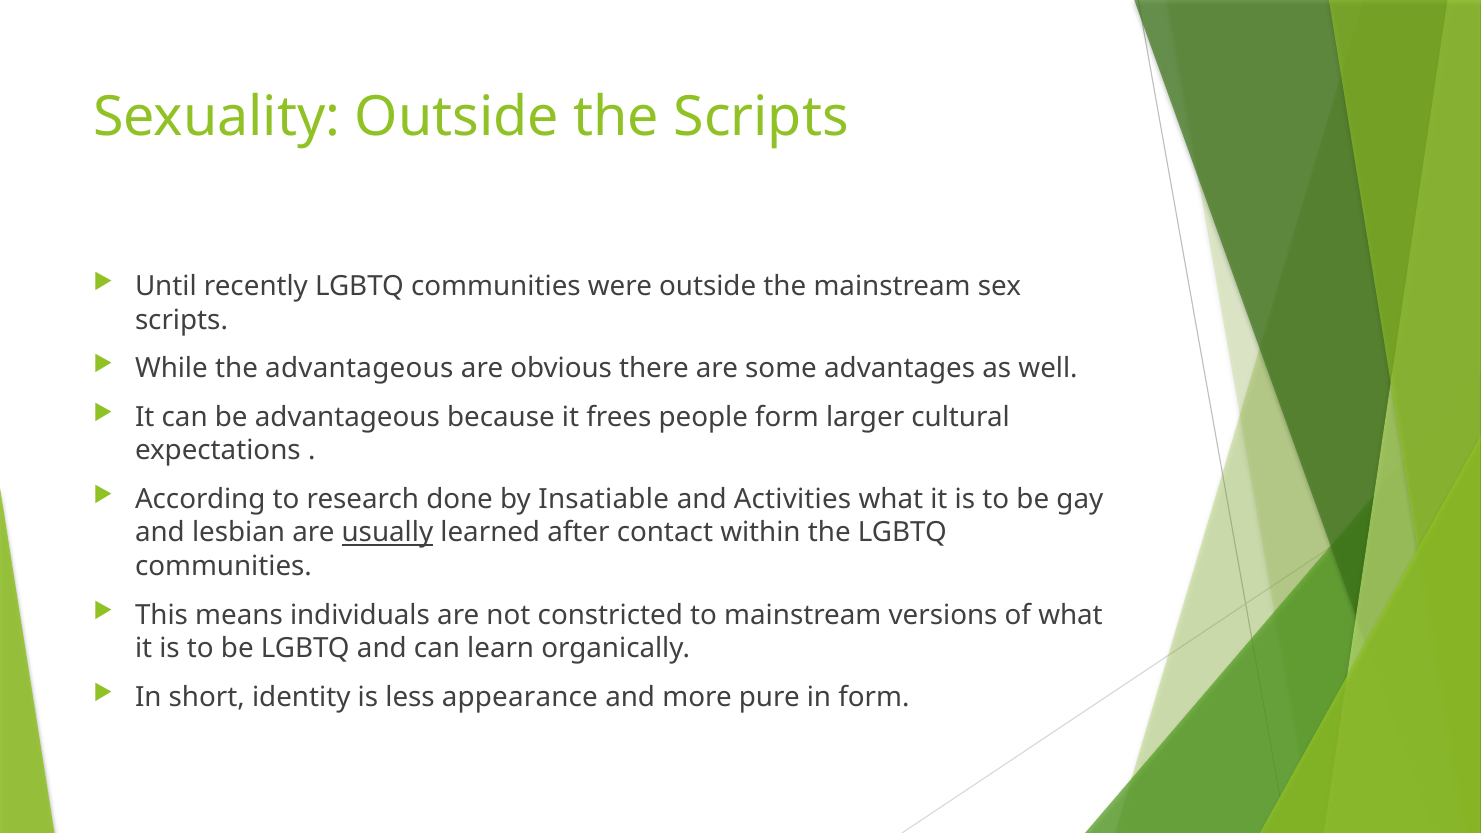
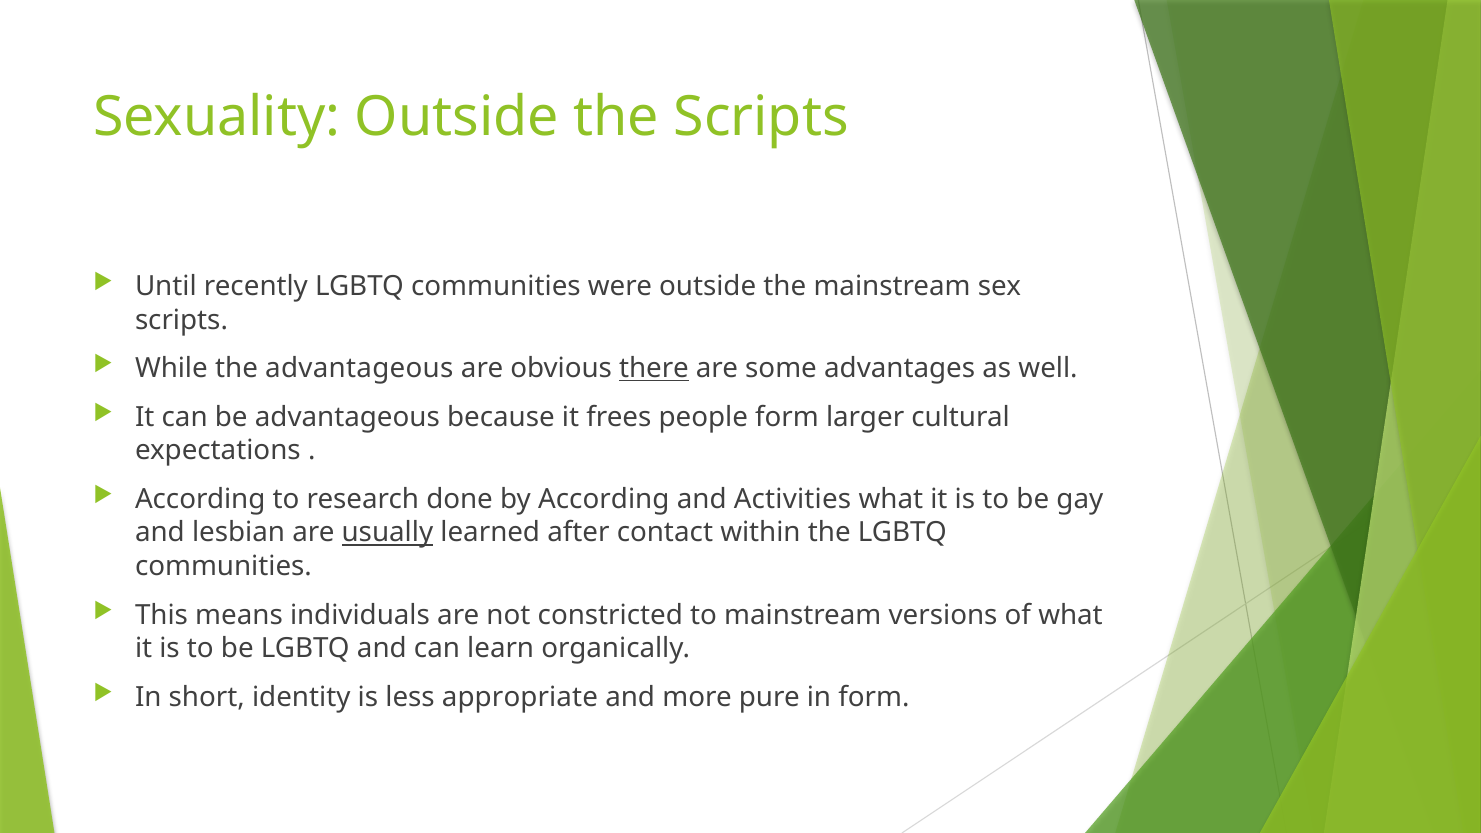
there underline: none -> present (654, 369)
by Insatiable: Insatiable -> According (604, 500)
appearance: appearance -> appropriate (520, 697)
